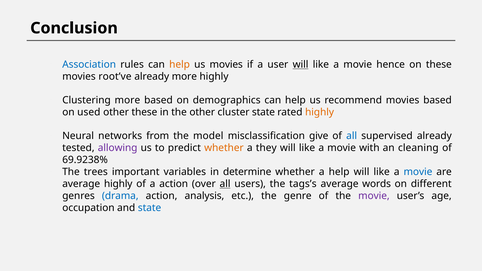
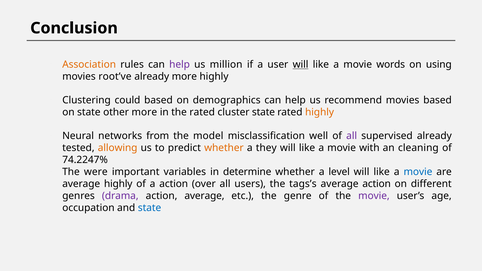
Association colour: blue -> orange (89, 65)
help colour: orange -> purple (180, 65)
us movies: movies -> million (226, 65)
hence: hence -> words (391, 65)
on these: these -> using (439, 65)
Clustering more: more -> could (127, 100)
on used: used -> state (89, 112)
other these: these -> more (144, 112)
the other: other -> rated (202, 112)
give: give -> well (319, 136)
all colour: blue -> purple (352, 136)
allowing colour: purple -> orange (118, 148)
69.9238%: 69.9238% -> 74.2247% (85, 160)
trees: trees -> were (96, 172)
a help: help -> level (339, 172)
all underline: present -> none (225, 184)
average words: words -> action (377, 184)
drama colour: blue -> purple (120, 196)
action analysis: analysis -> average (204, 196)
